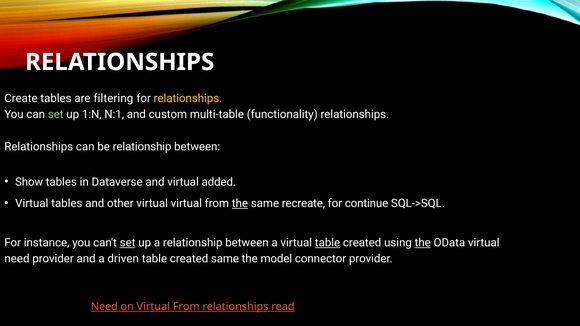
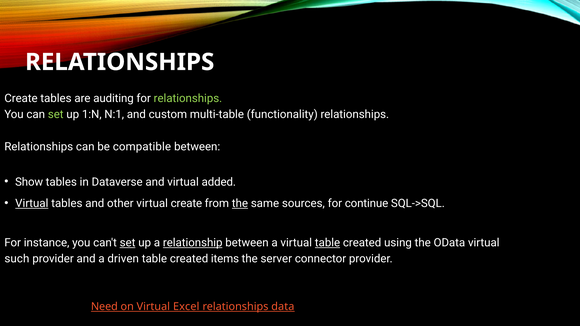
filtering: filtering -> auditing (113, 98)
relationships colour: yellow -> light green (188, 98)
be relationship: relationship -> compatible (142, 147)
Virtual underline: none -> present (32, 204)
virtual virtual: virtual -> create (186, 204)
recreate: recreate -> sources (303, 204)
relationship underline: none -> present (193, 243)
the underline: present -> none (423, 243)
need: need -> such (17, 259)
created same: same -> items (225, 259)
model: model -> server (276, 259)
on Virtual From: From -> Excel (186, 307)
read: read -> data (283, 307)
